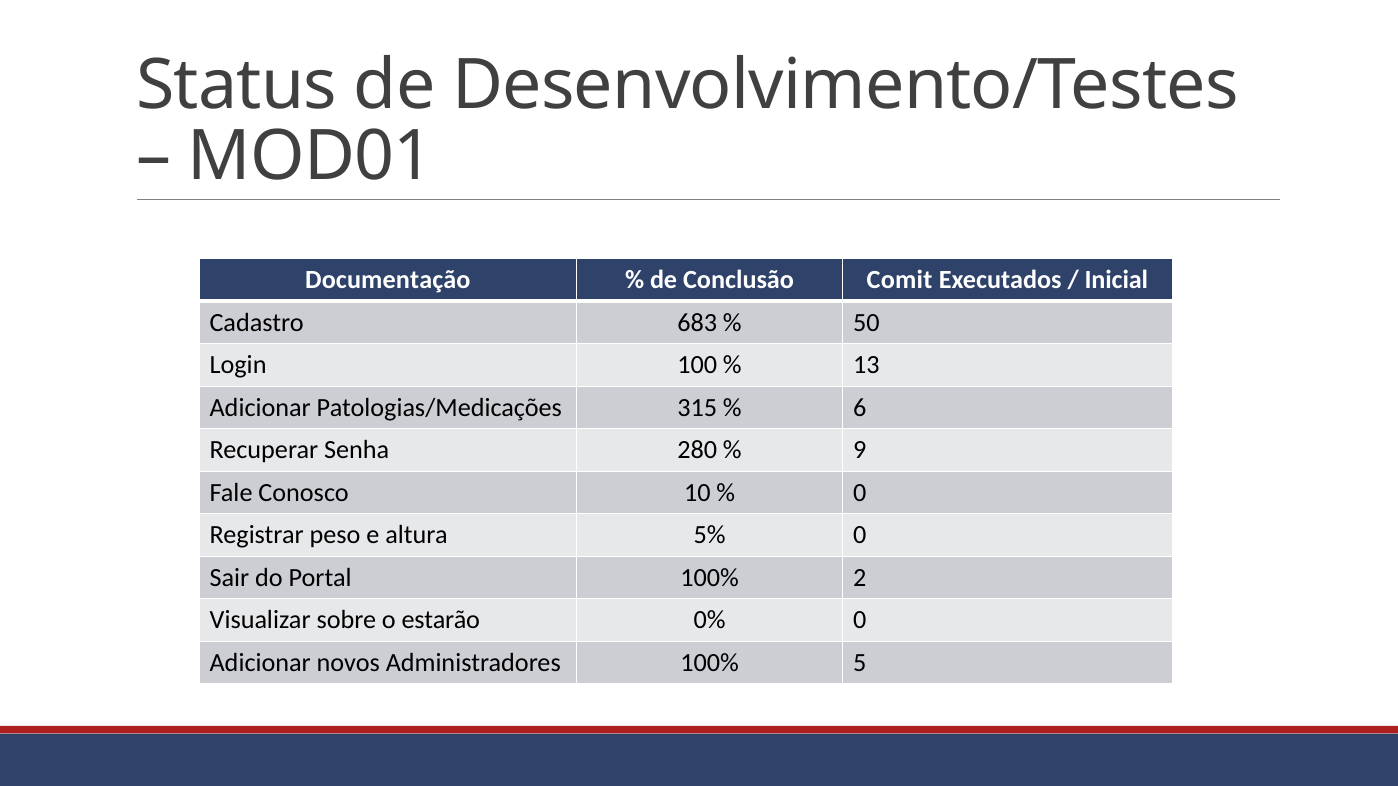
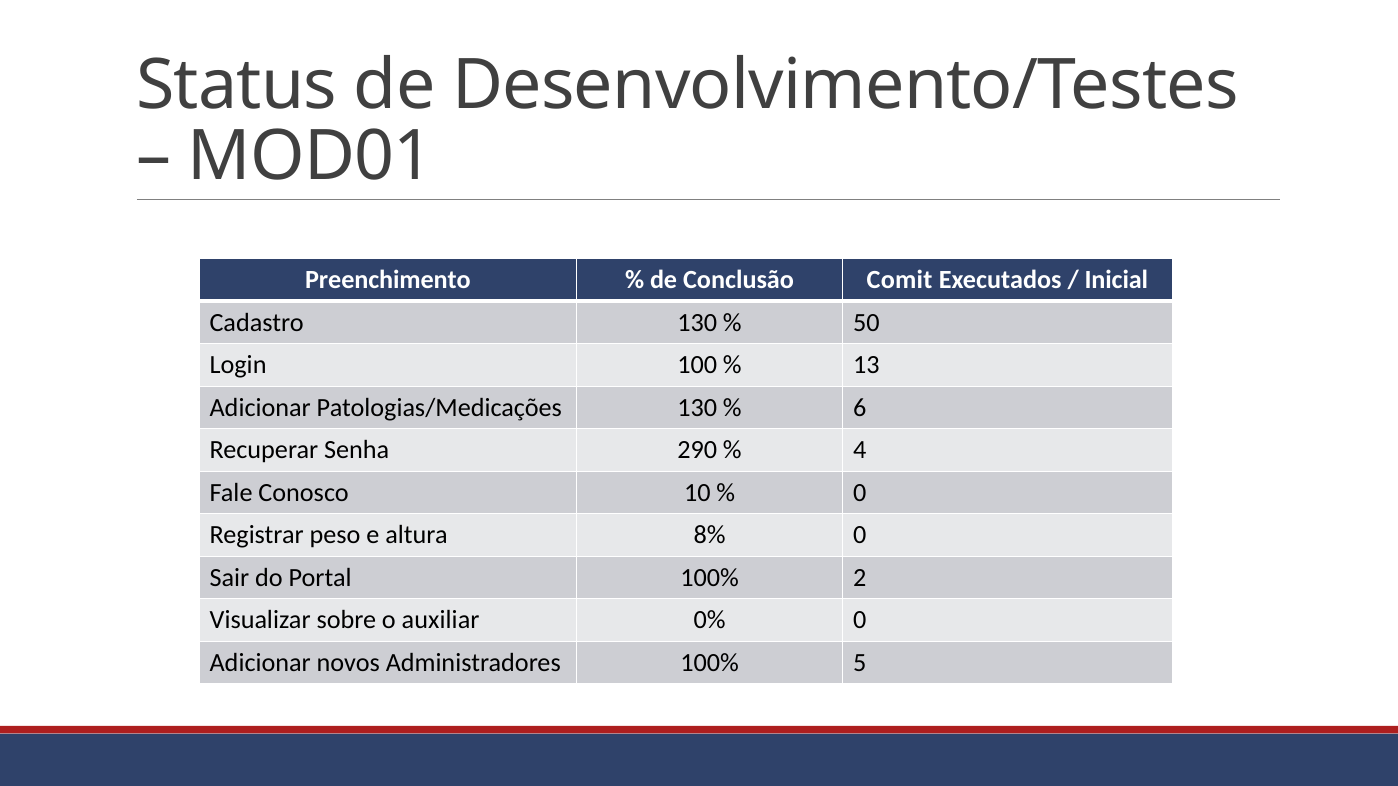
Documentação: Documentação -> Preenchimento (388, 280)
Cadastro 683: 683 -> 130 (697, 323)
Patologias/Medicações 315: 315 -> 130 (697, 408)
280: 280 -> 290 (697, 450)
9: 9 -> 4 (860, 450)
5%: 5% -> 8% (710, 536)
estarão: estarão -> auxiliar (441, 621)
